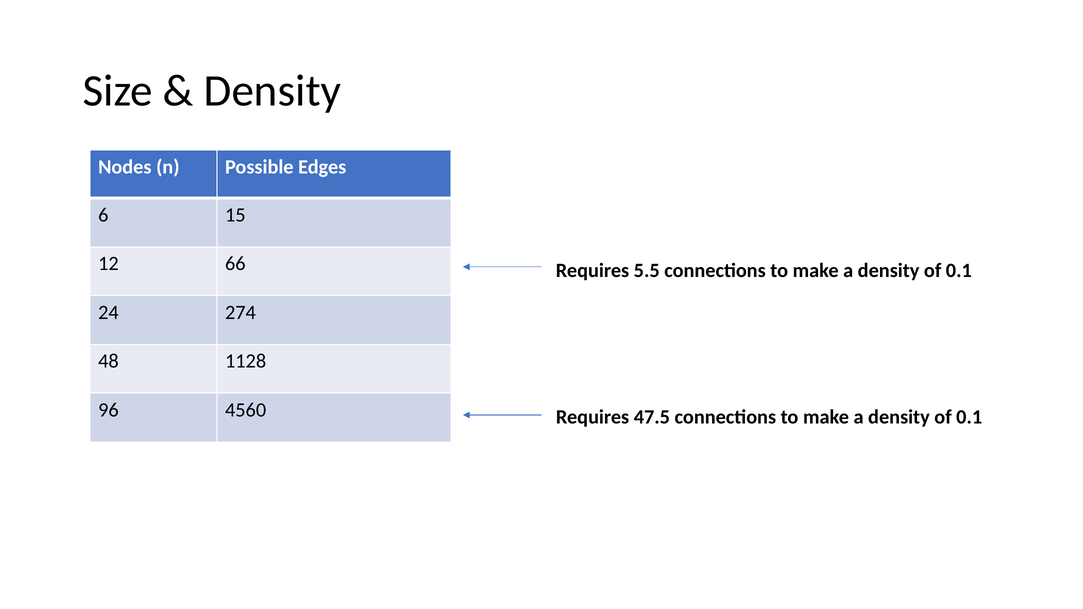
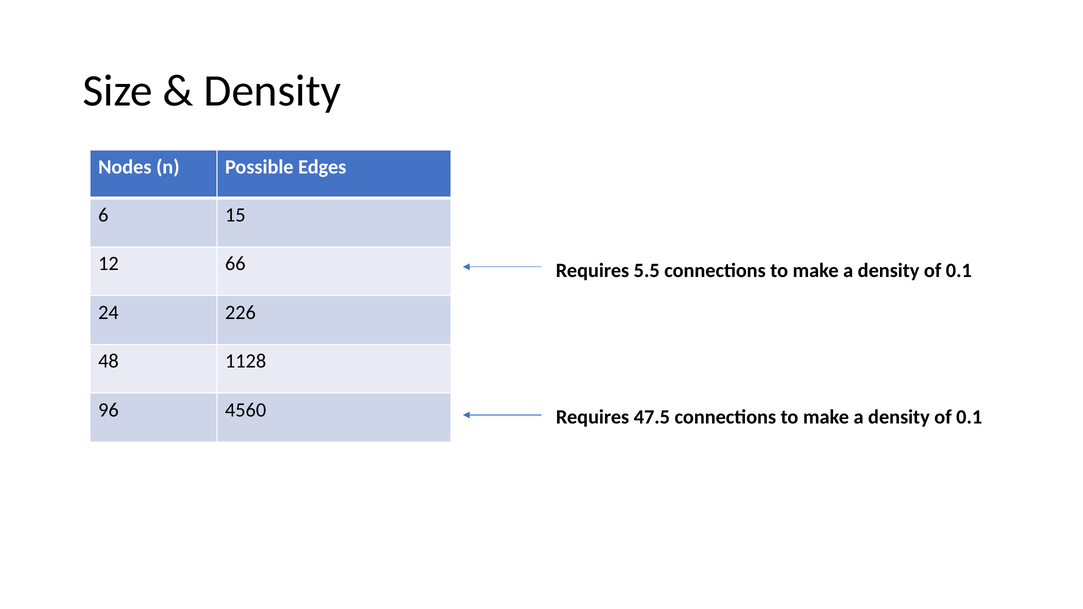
274: 274 -> 226 (240, 313)
